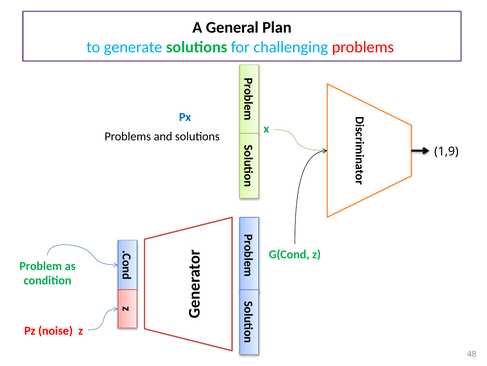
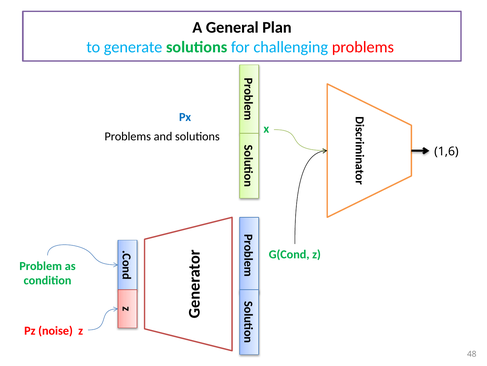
1,9: 1,9 -> 1,6 (446, 151)
